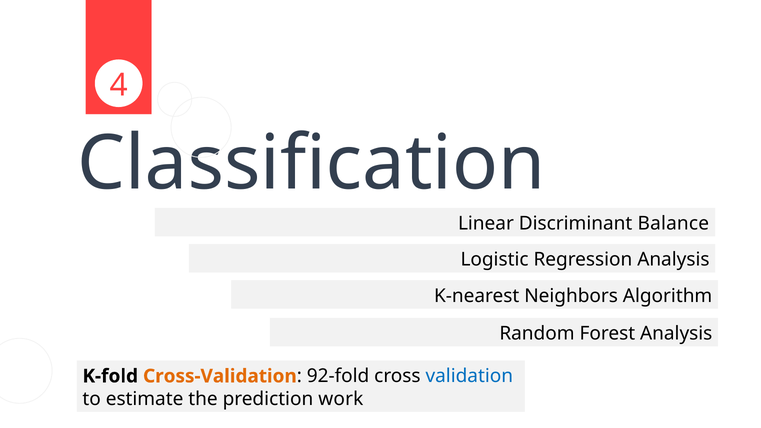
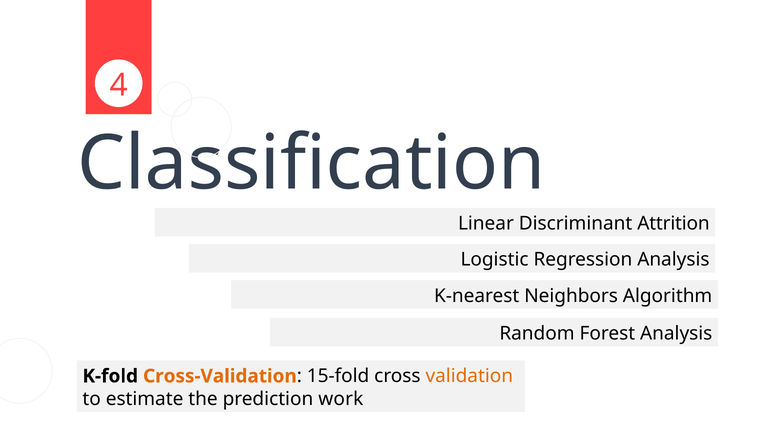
Balance: Balance -> Attrition (673, 224)
92-fold: 92-fold -> 15-fold (338, 376)
validation colour: blue -> orange (469, 376)
